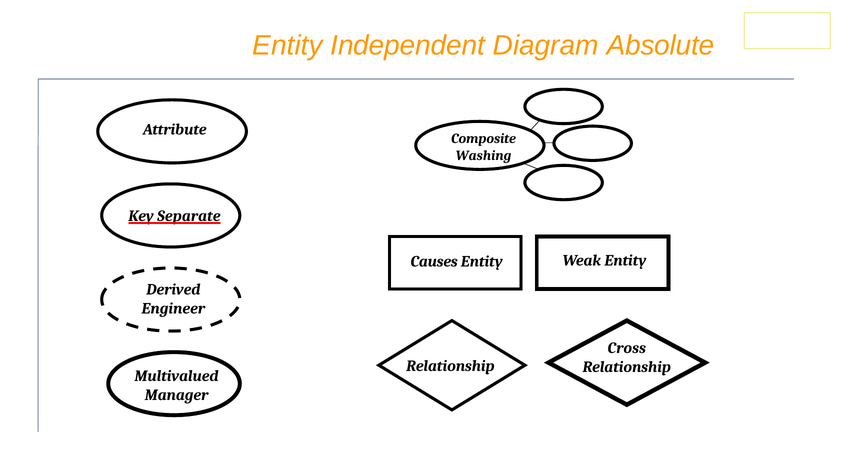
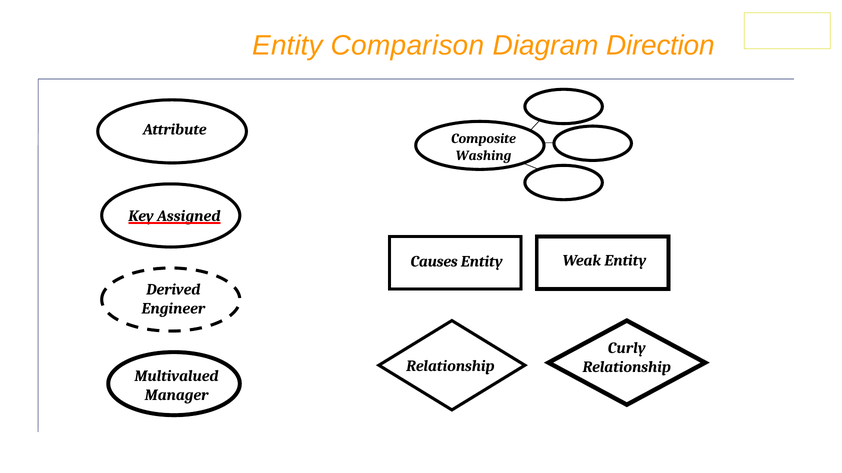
Independent: Independent -> Comparison (407, 46)
Absolute: Absolute -> Direction (661, 46)
Separate: Separate -> Assigned (189, 217)
Cross: Cross -> Curly (627, 349)
